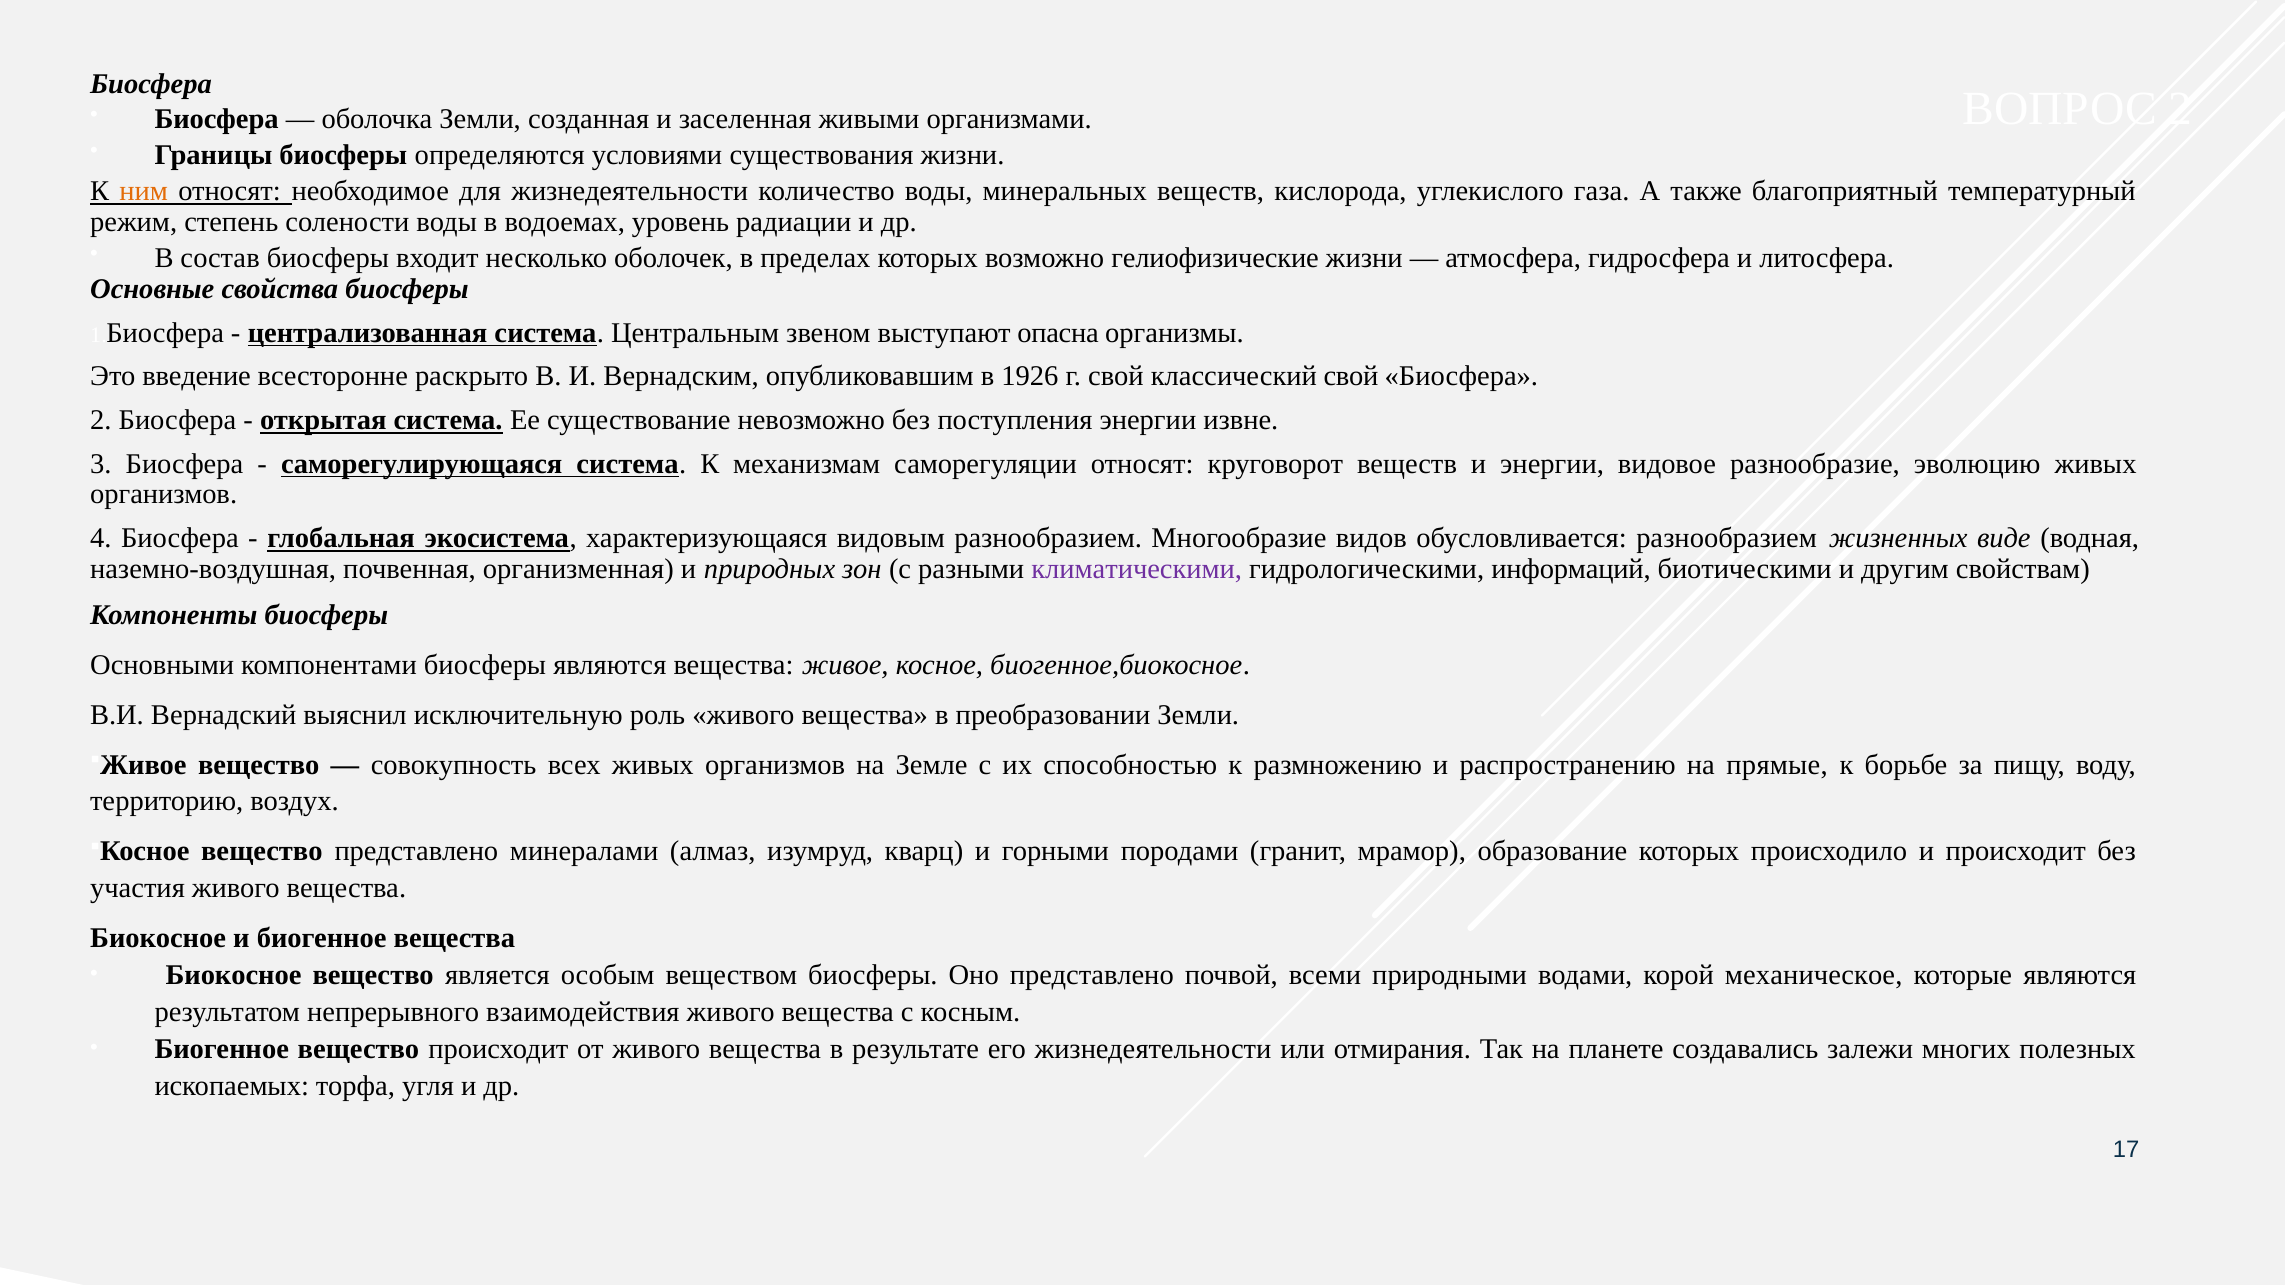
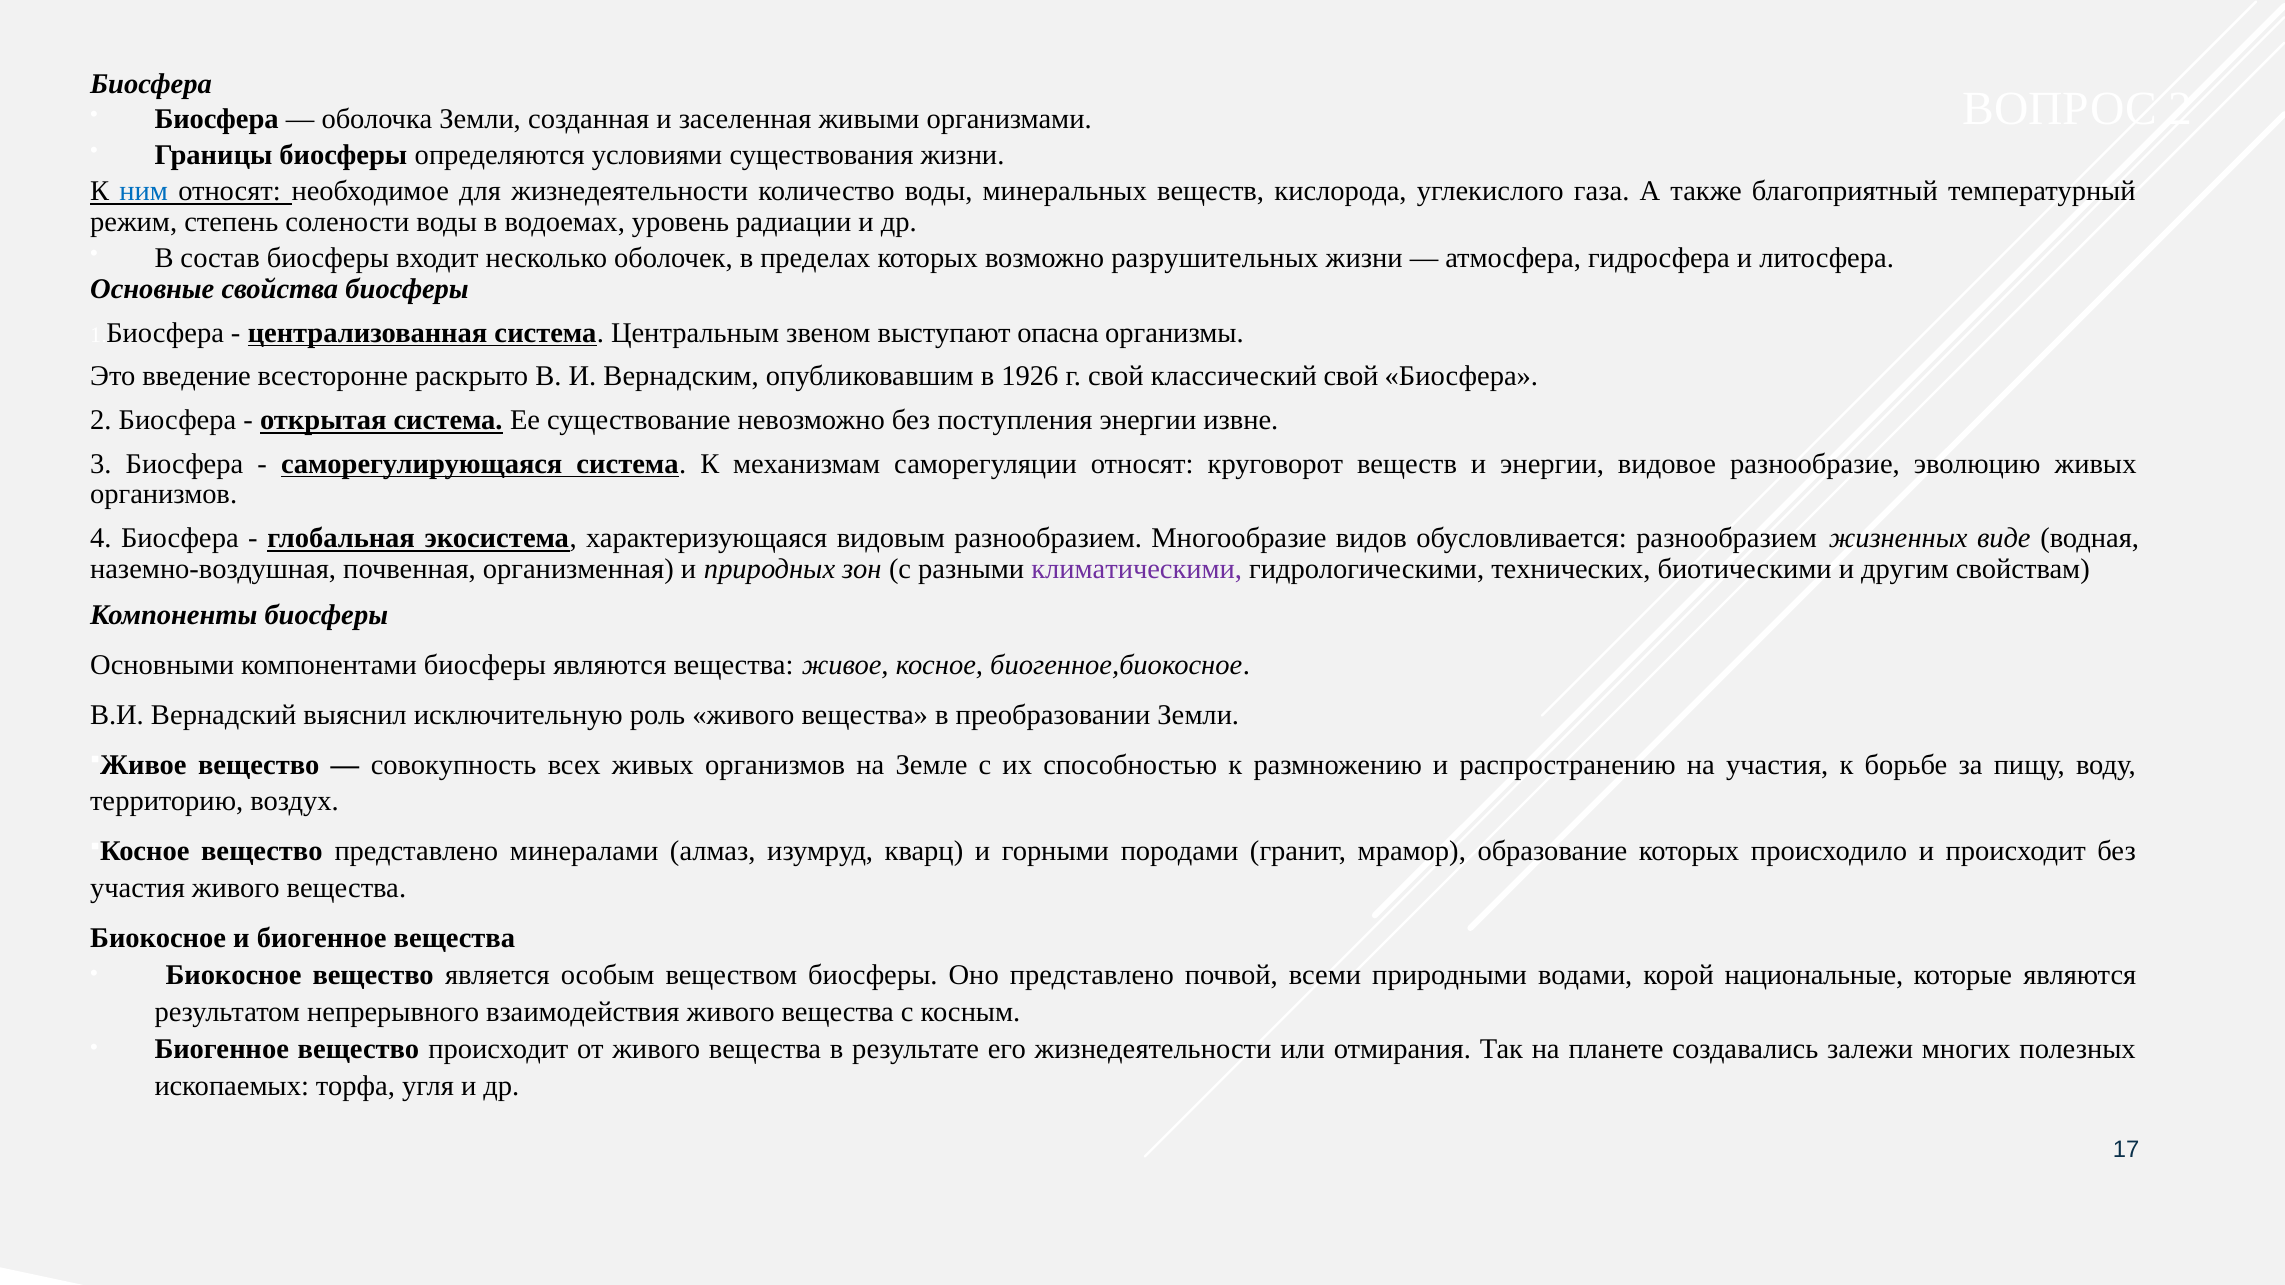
ним colour: orange -> blue (144, 192)
гелиофизические: гелиофизические -> разрушительных (1215, 258)
информаций: информаций -> технических (1571, 569)
на прямые: прямые -> участия (1777, 765)
механическое: механическое -> национальные (1814, 975)
